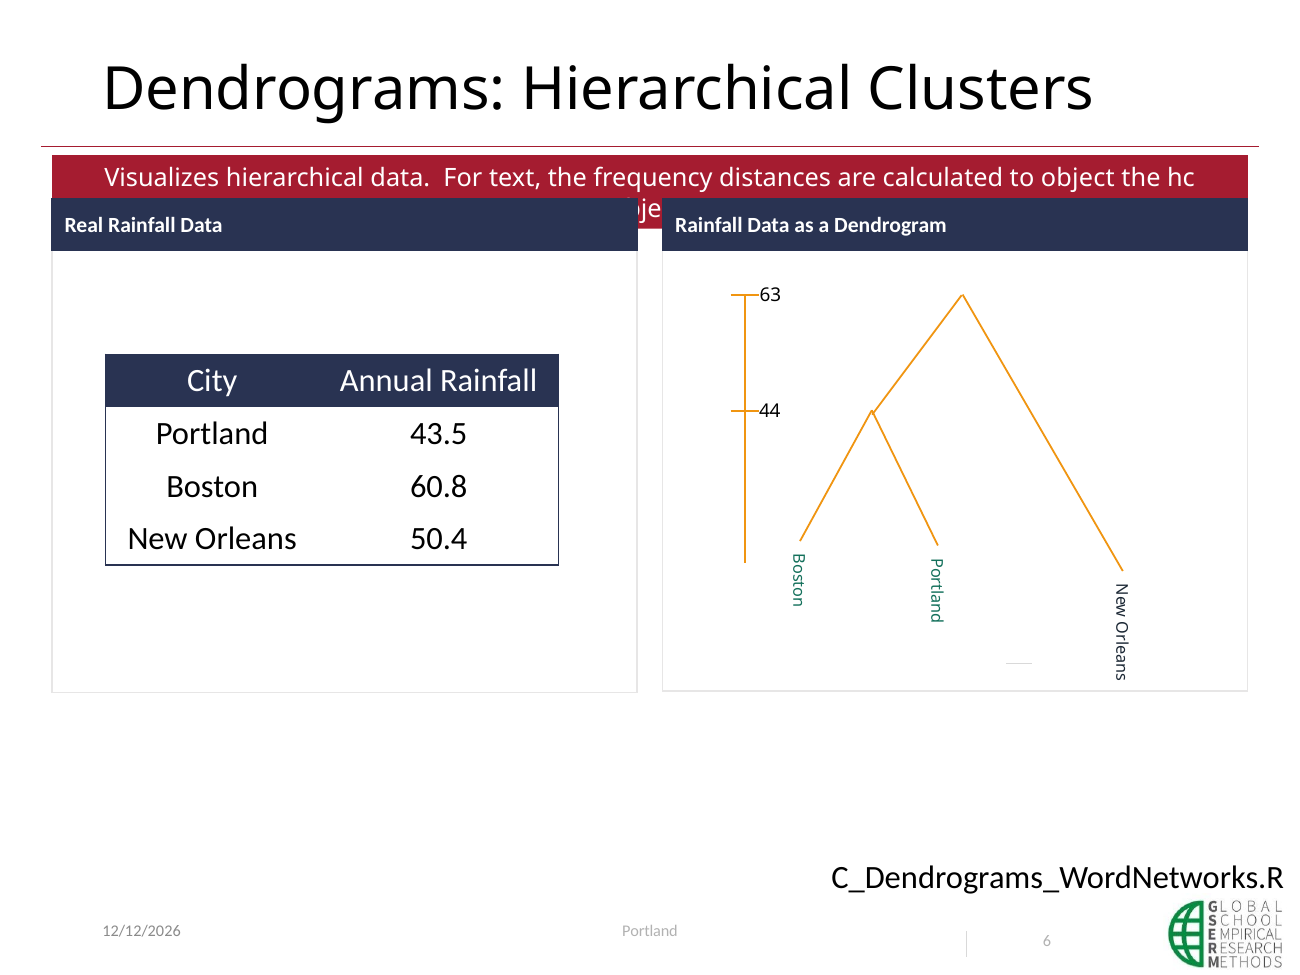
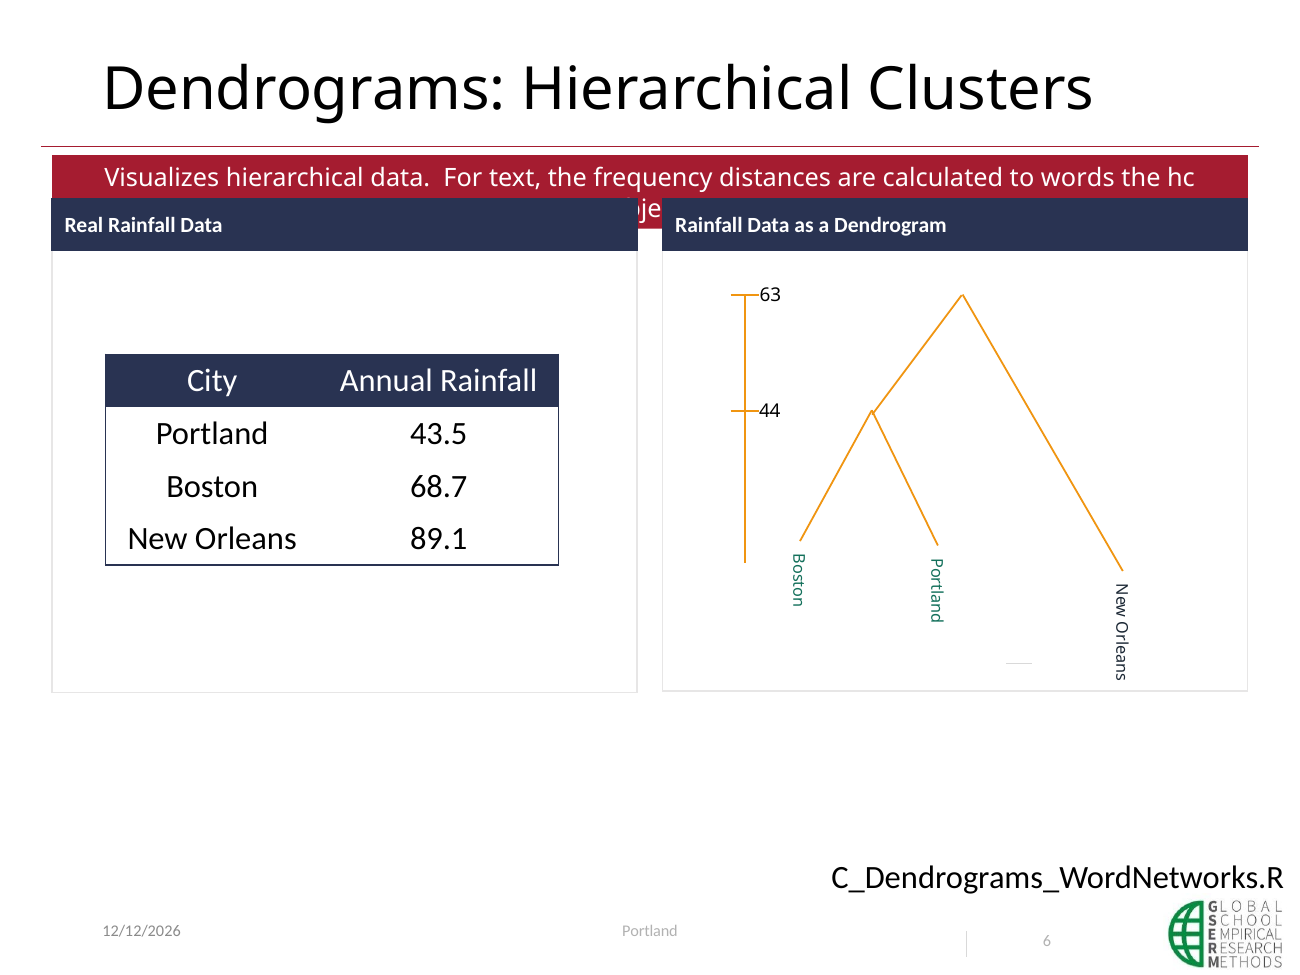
to object: object -> words (1078, 179)
60.8: 60.8 -> 68.7 (439, 487)
50.4: 50.4 -> 89.1 (439, 539)
